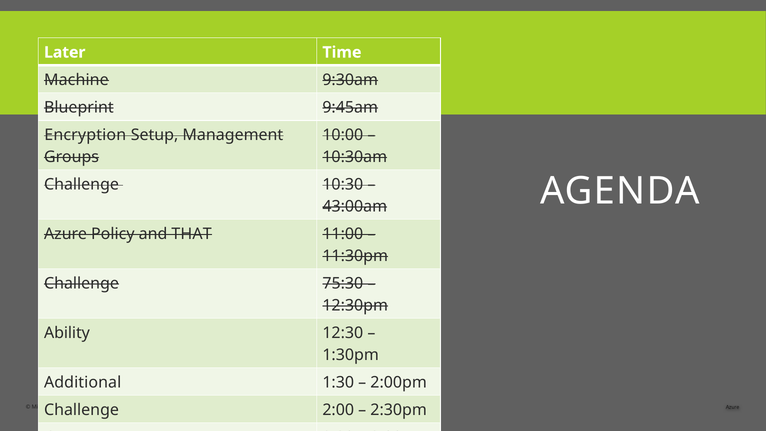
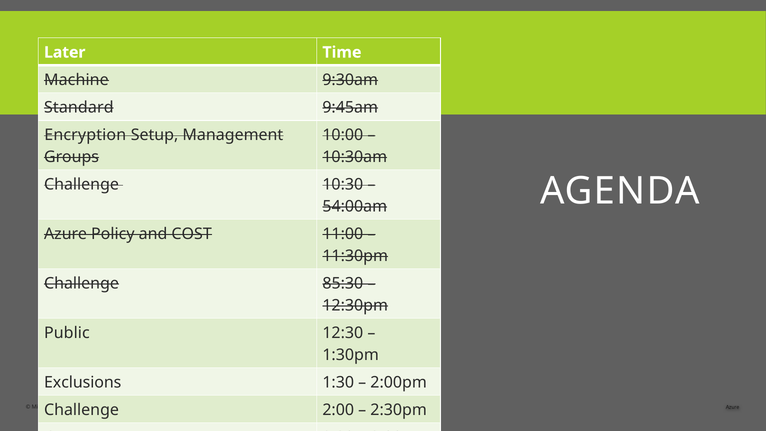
Blueprint: Blueprint -> Standard (79, 108)
43:00am: 43:00am -> 54:00am (355, 206)
and THAT: THAT -> COST (192, 234)
75:30: 75:30 -> 85:30 (343, 283)
Ability: Ability -> Public (67, 333)
Additional: Additional -> Exclusions (83, 382)
